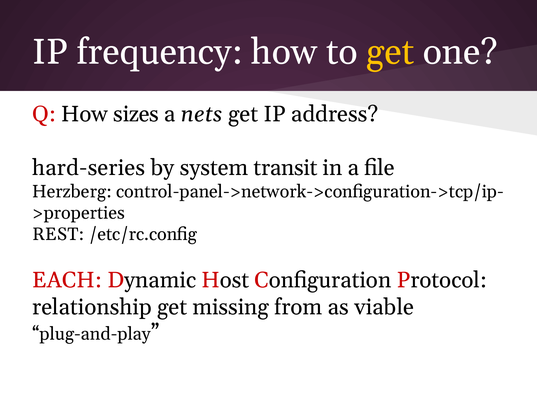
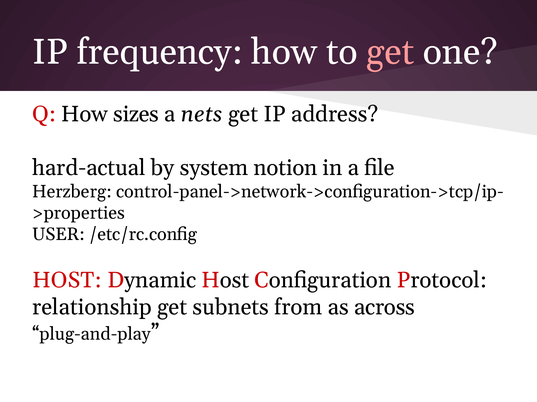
get colour: yellow -> pink (390, 52)
hard-series: hard-series -> hard-actual (89, 168)
transit: transit -> notion (286, 168)
REST: REST -> USER (59, 235)
EACH: EACH -> HOST (67, 281)
missing: missing -> subnets (231, 308)
viable: viable -> across (384, 308)
